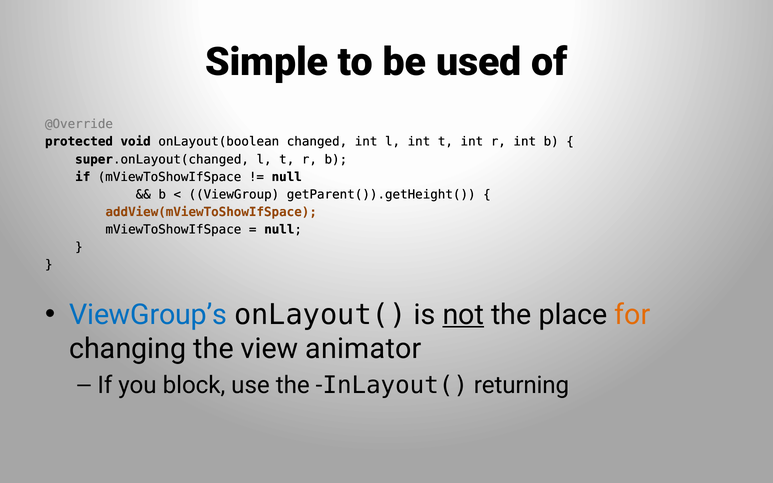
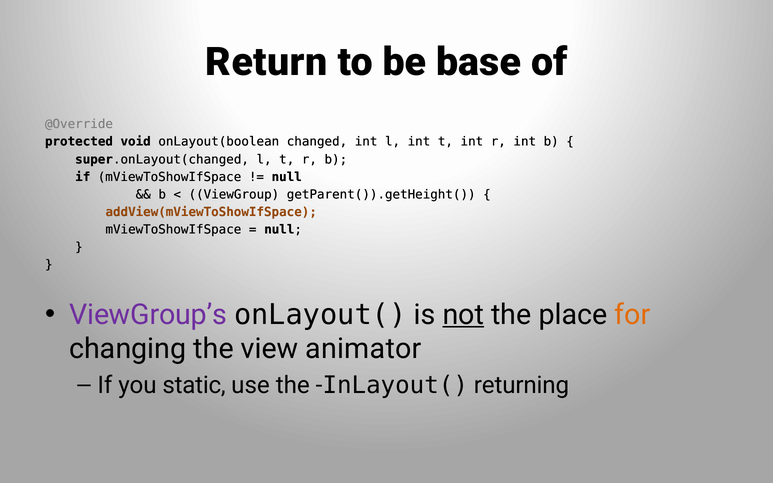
Simple: Simple -> Return (266, 62)
used: used -> base (479, 62)
ViewGroup’s colour: blue -> purple (148, 315)
block: block -> static (194, 385)
